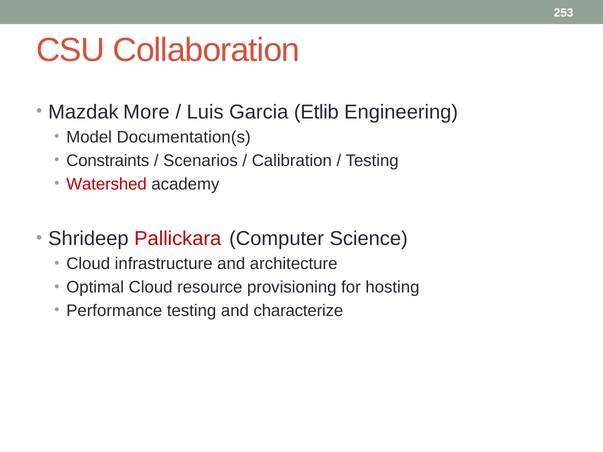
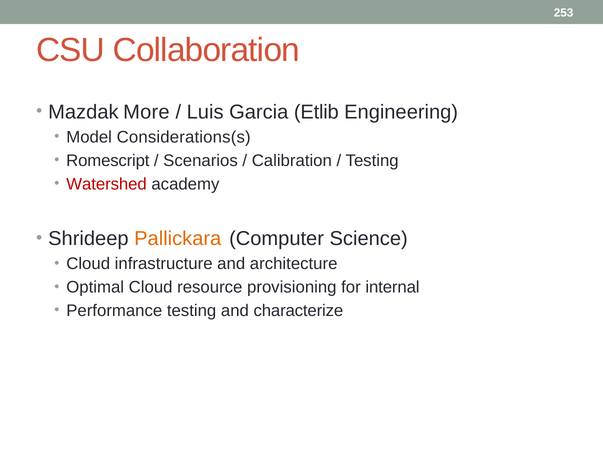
Documentation(s: Documentation(s -> Considerations(s (184, 137)
Constraints: Constraints -> Romescript (108, 161)
Pallickara colour: red -> orange (178, 239)
hosting: hosting -> internal (393, 287)
